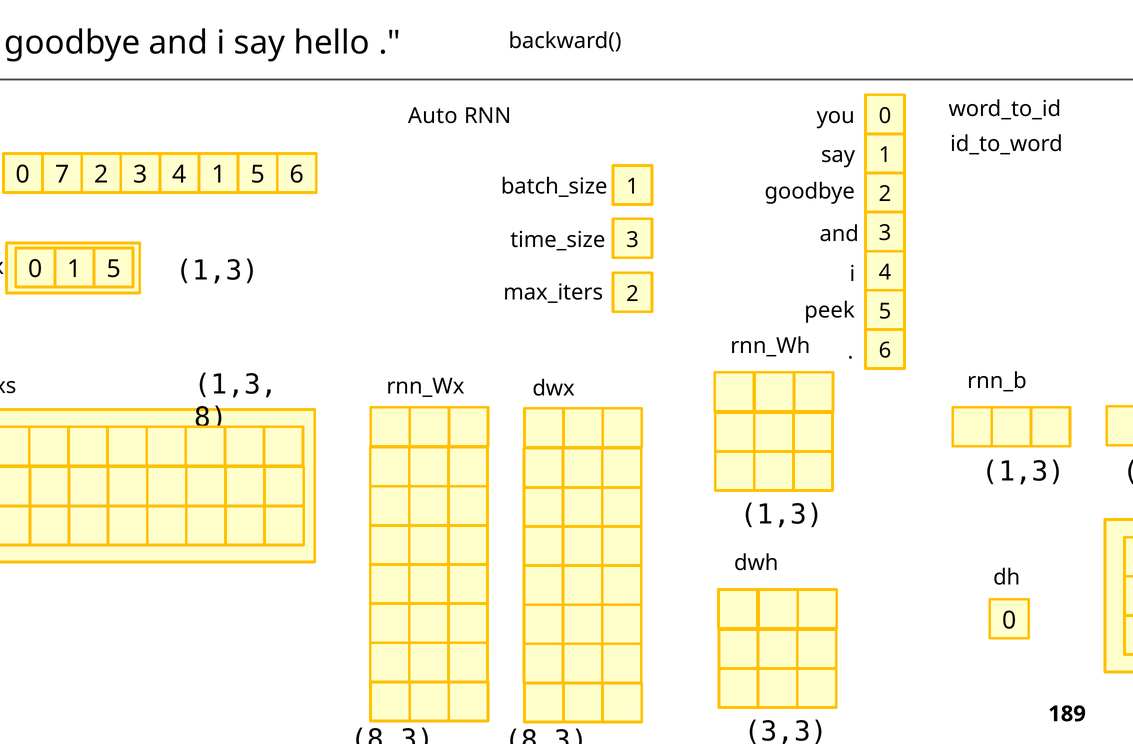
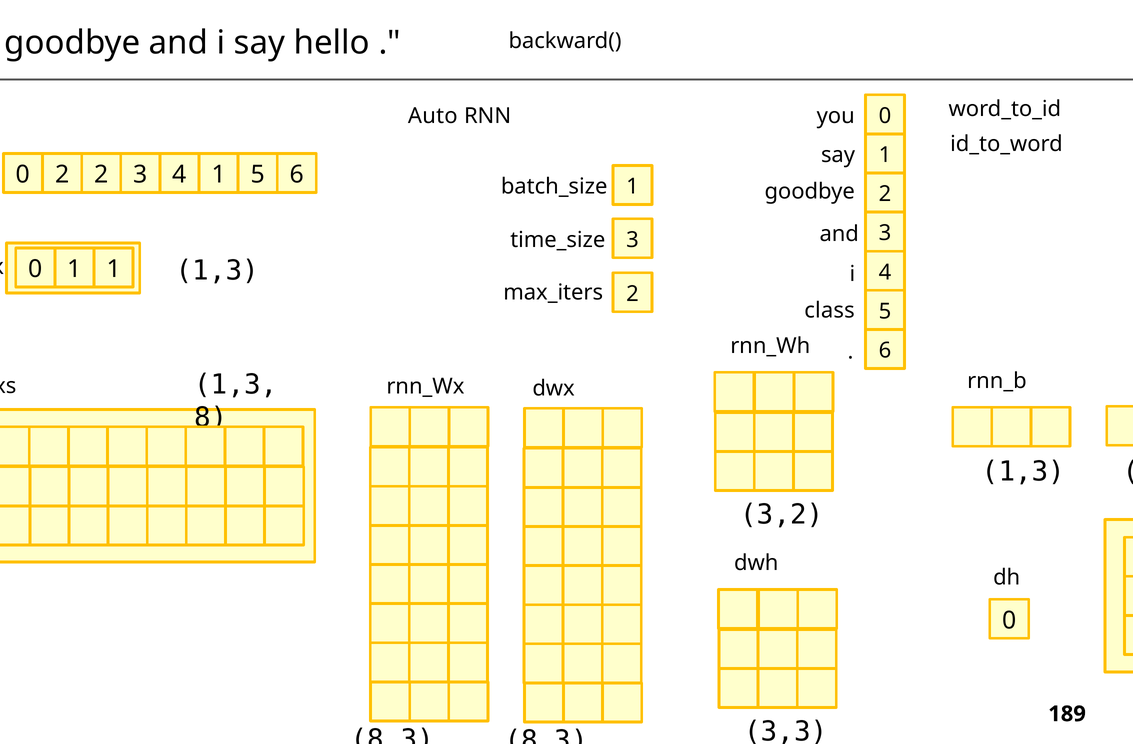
0 7: 7 -> 2 (62, 175)
0 1 5: 5 -> 1 (114, 269)
peek: peek -> class (830, 310)
1,3: 1,3 -> 3,2 (782, 515)
